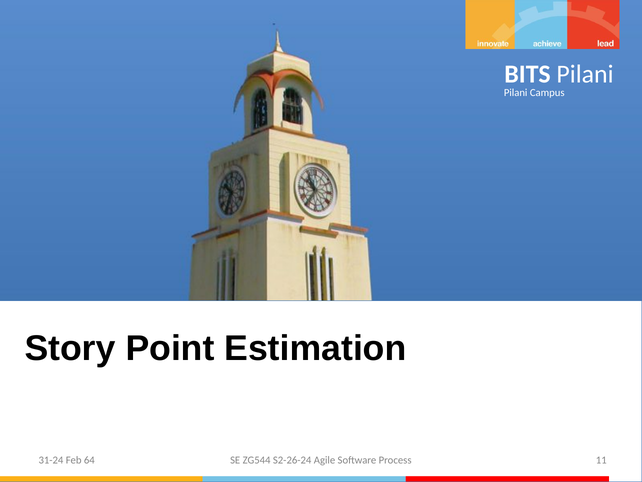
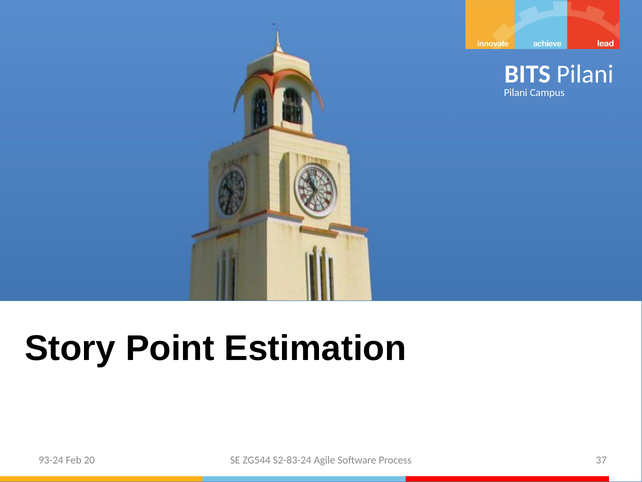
31-24: 31-24 -> 93-24 (51, 460)
64: 64 -> 20 (89, 460)
S2-26-24: S2-26-24 -> S2-83-24 (292, 460)
11: 11 -> 37 (601, 460)
